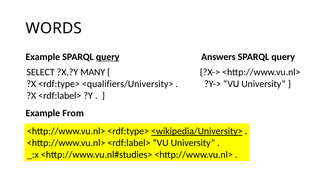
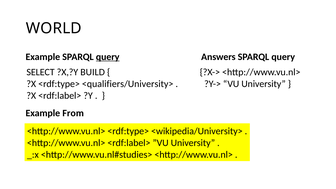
WORDS: WORDS -> WORLD (54, 28)
MANY: MANY -> BUILD (93, 72)
<wikipedia/University> underline: present -> none (197, 131)
